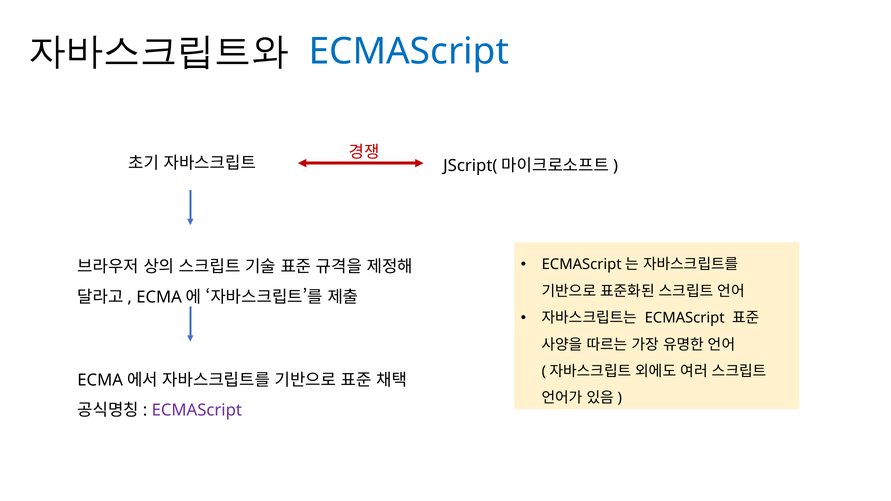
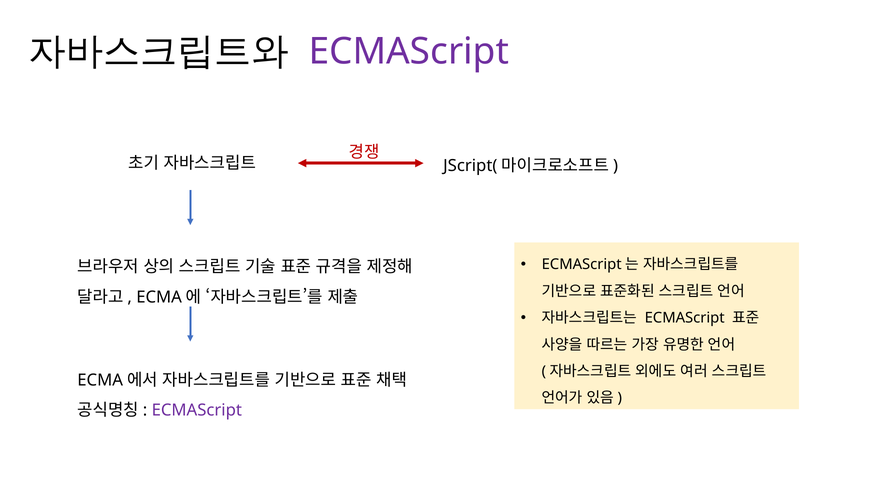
ECMAScript colour: blue -> purple (409, 51)
